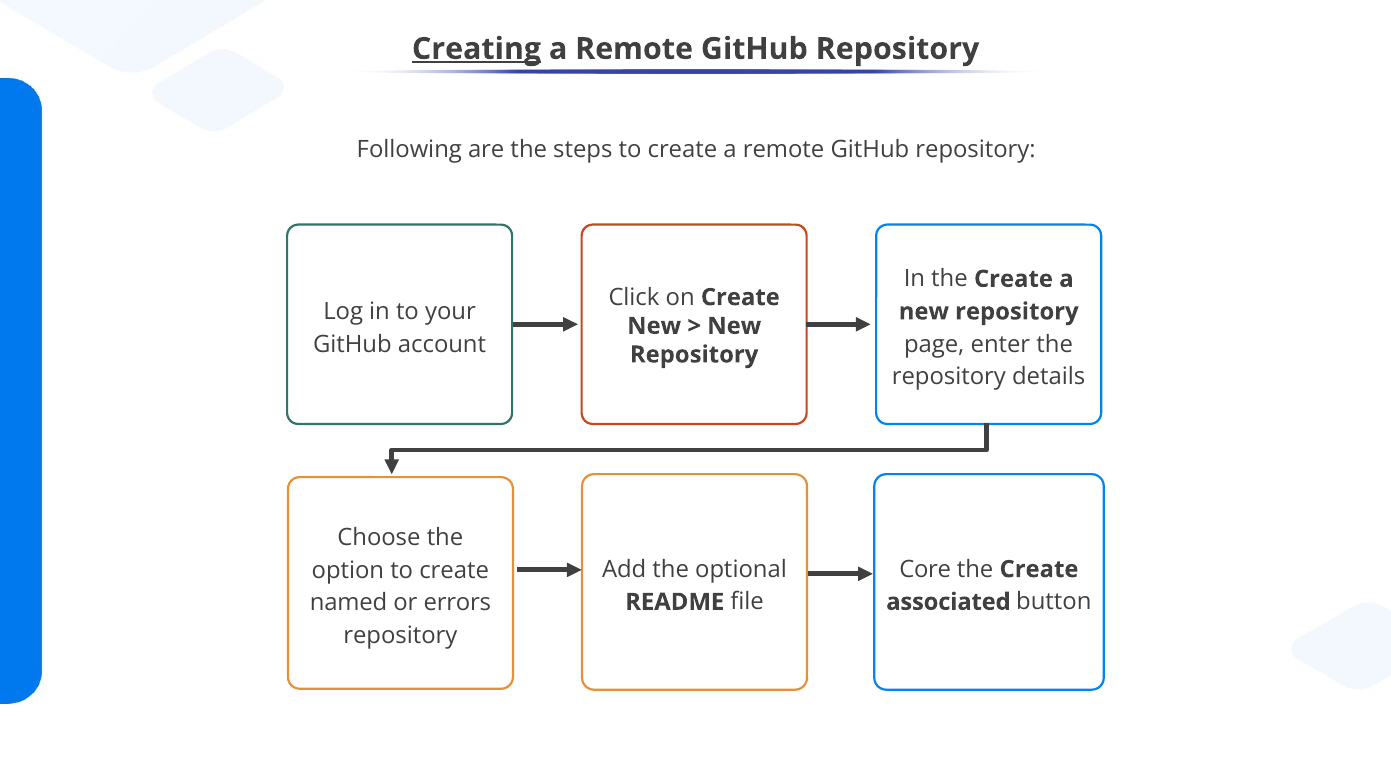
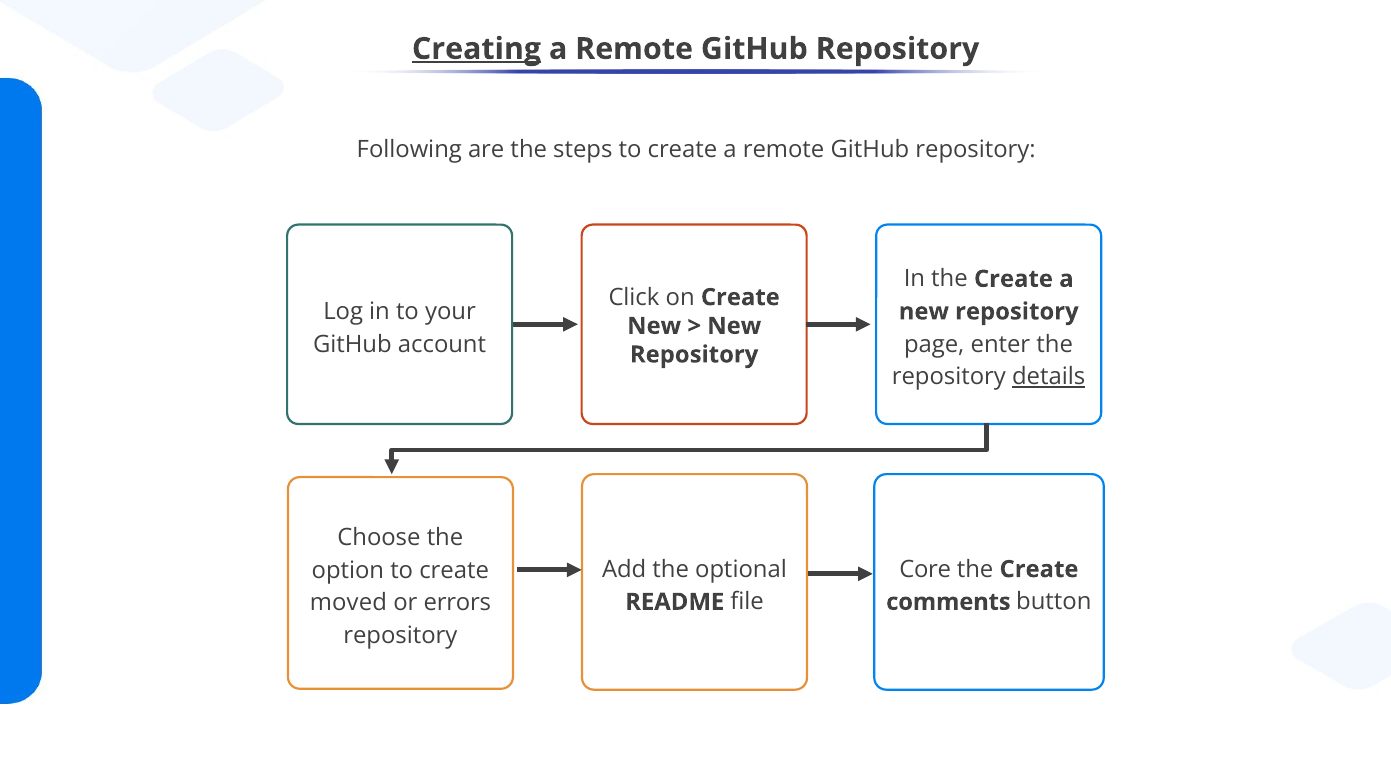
details underline: none -> present (1049, 377)
associated: associated -> comments (948, 602)
named: named -> moved (348, 603)
